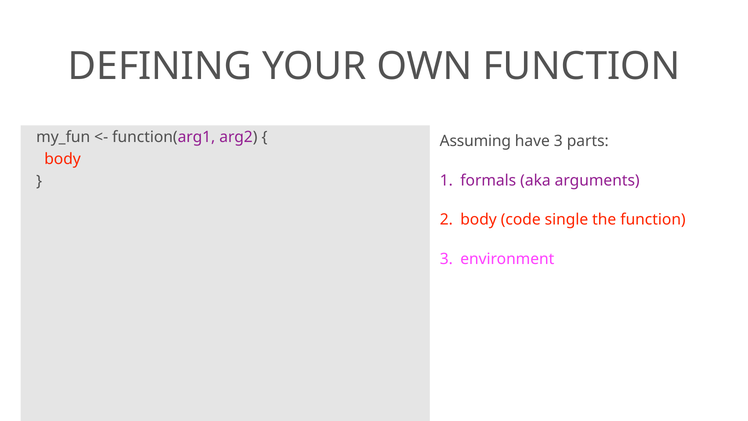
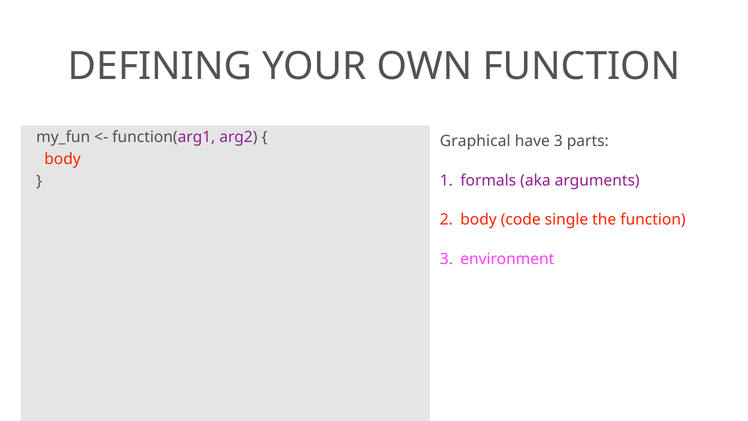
Assuming: Assuming -> Graphical (475, 141)
